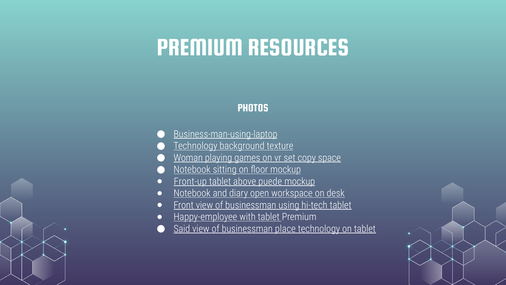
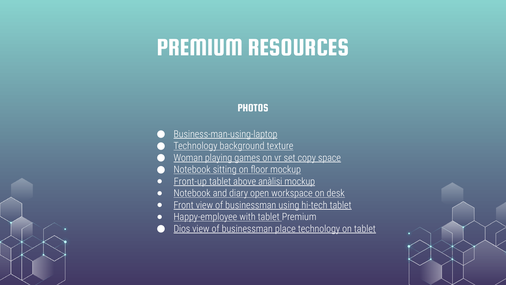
puede: puede -> anàlisi (270, 181)
Said: Said -> Dios (182, 228)
